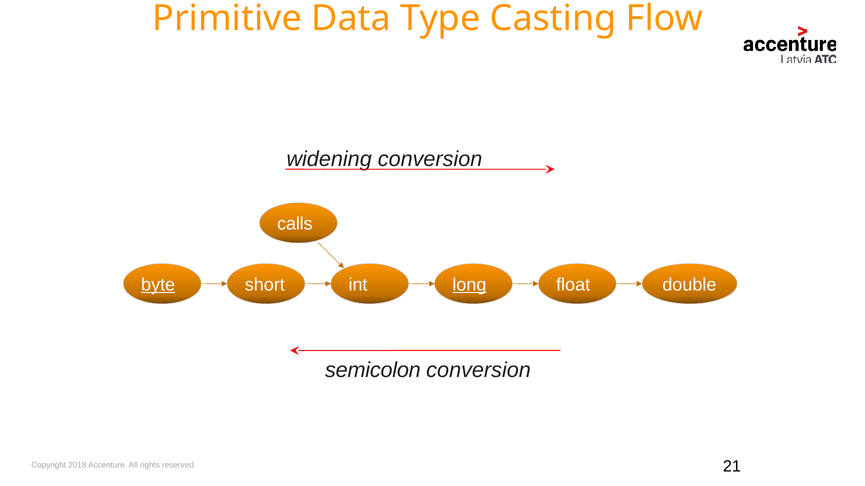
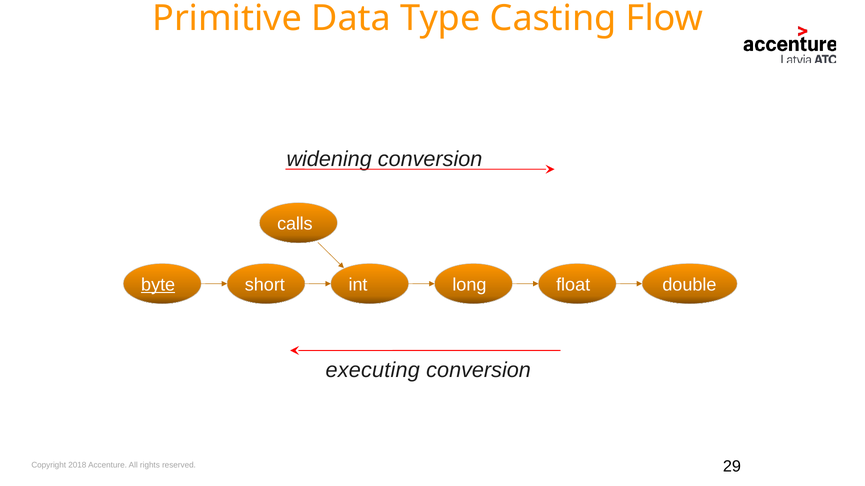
long underline: present -> none (469, 285)
semicolon: semicolon -> executing (373, 370)
21: 21 -> 29 (732, 467)
